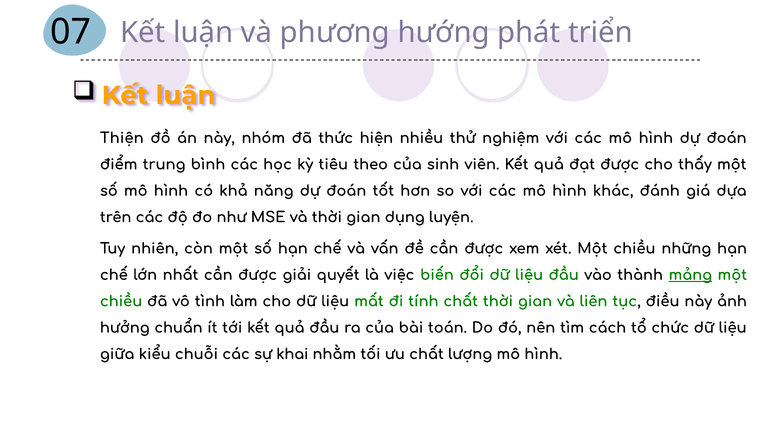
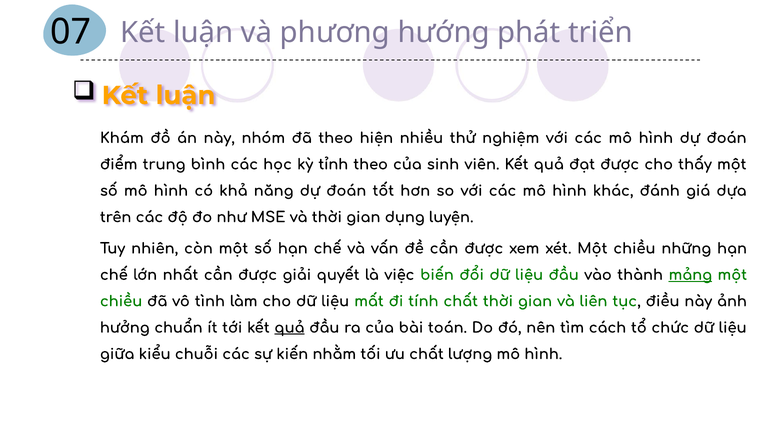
Thiện: Thiện -> Khám (122, 138)
đã thức: thức -> theo (336, 138)
tiêu: tiêu -> tỉnh (333, 165)
quả underline: none -> present (289, 328)
khai: khai -> kiến (292, 354)
